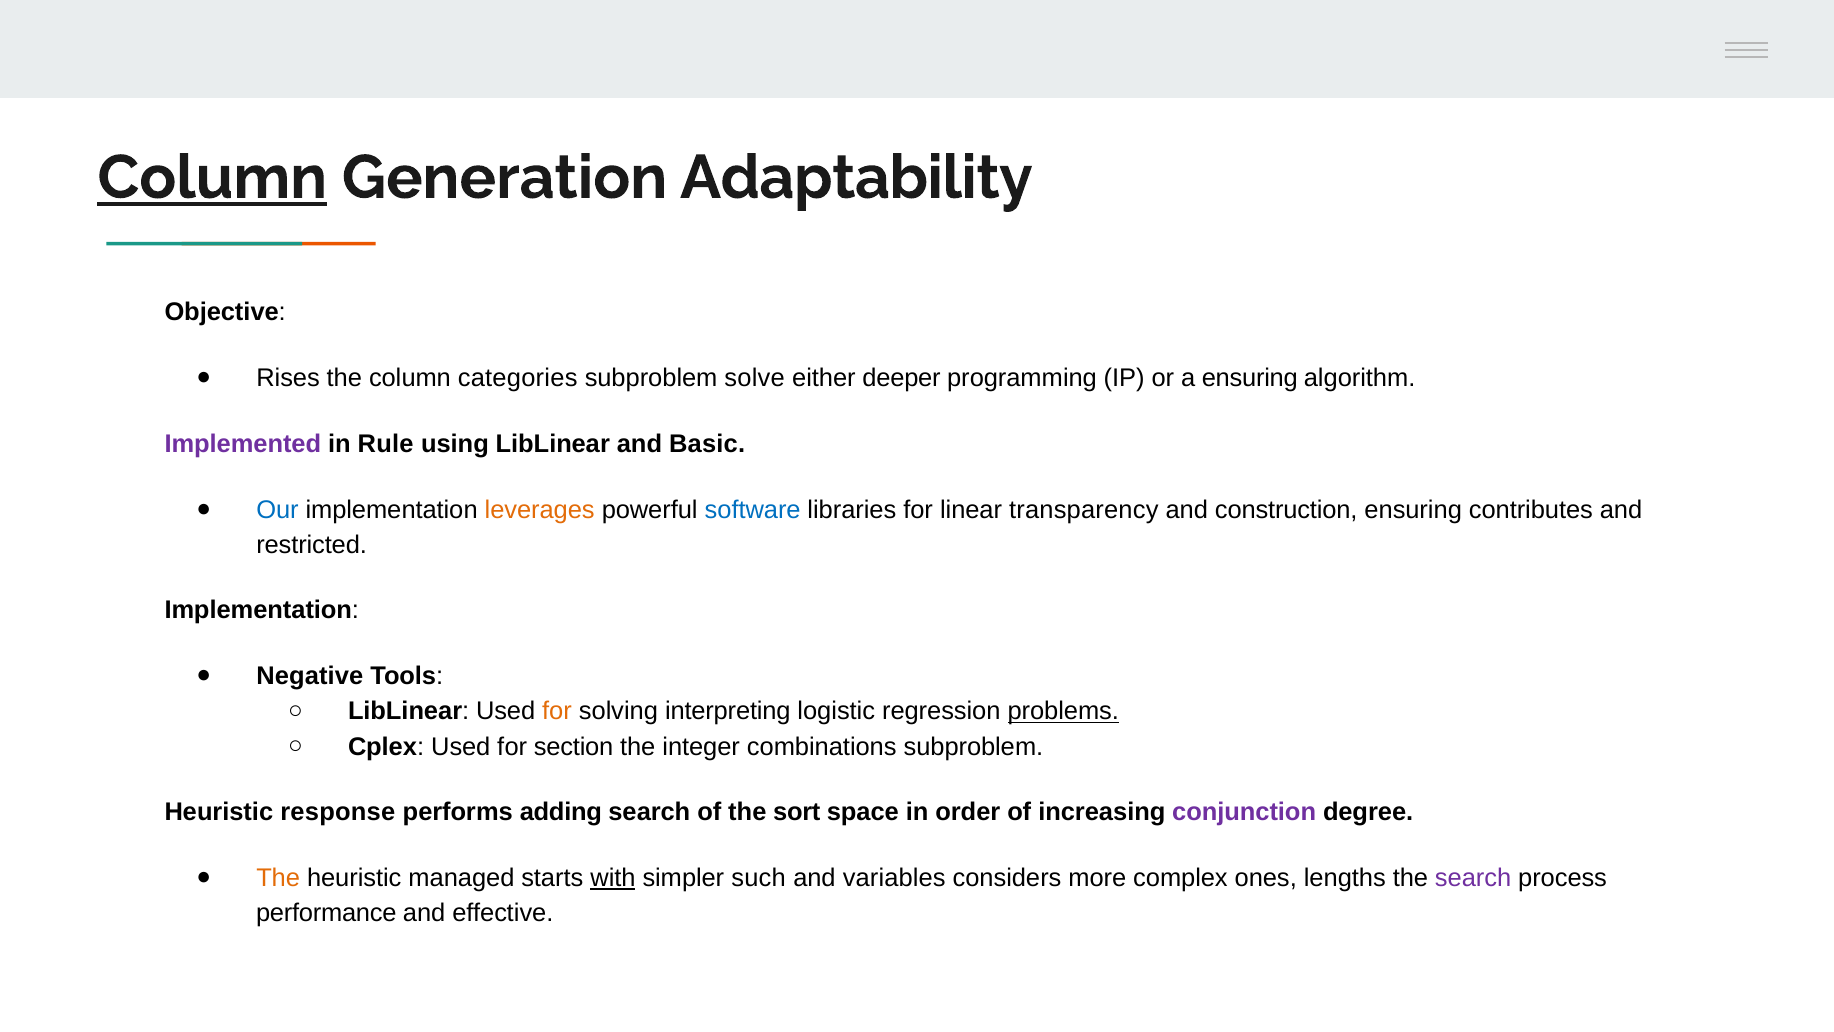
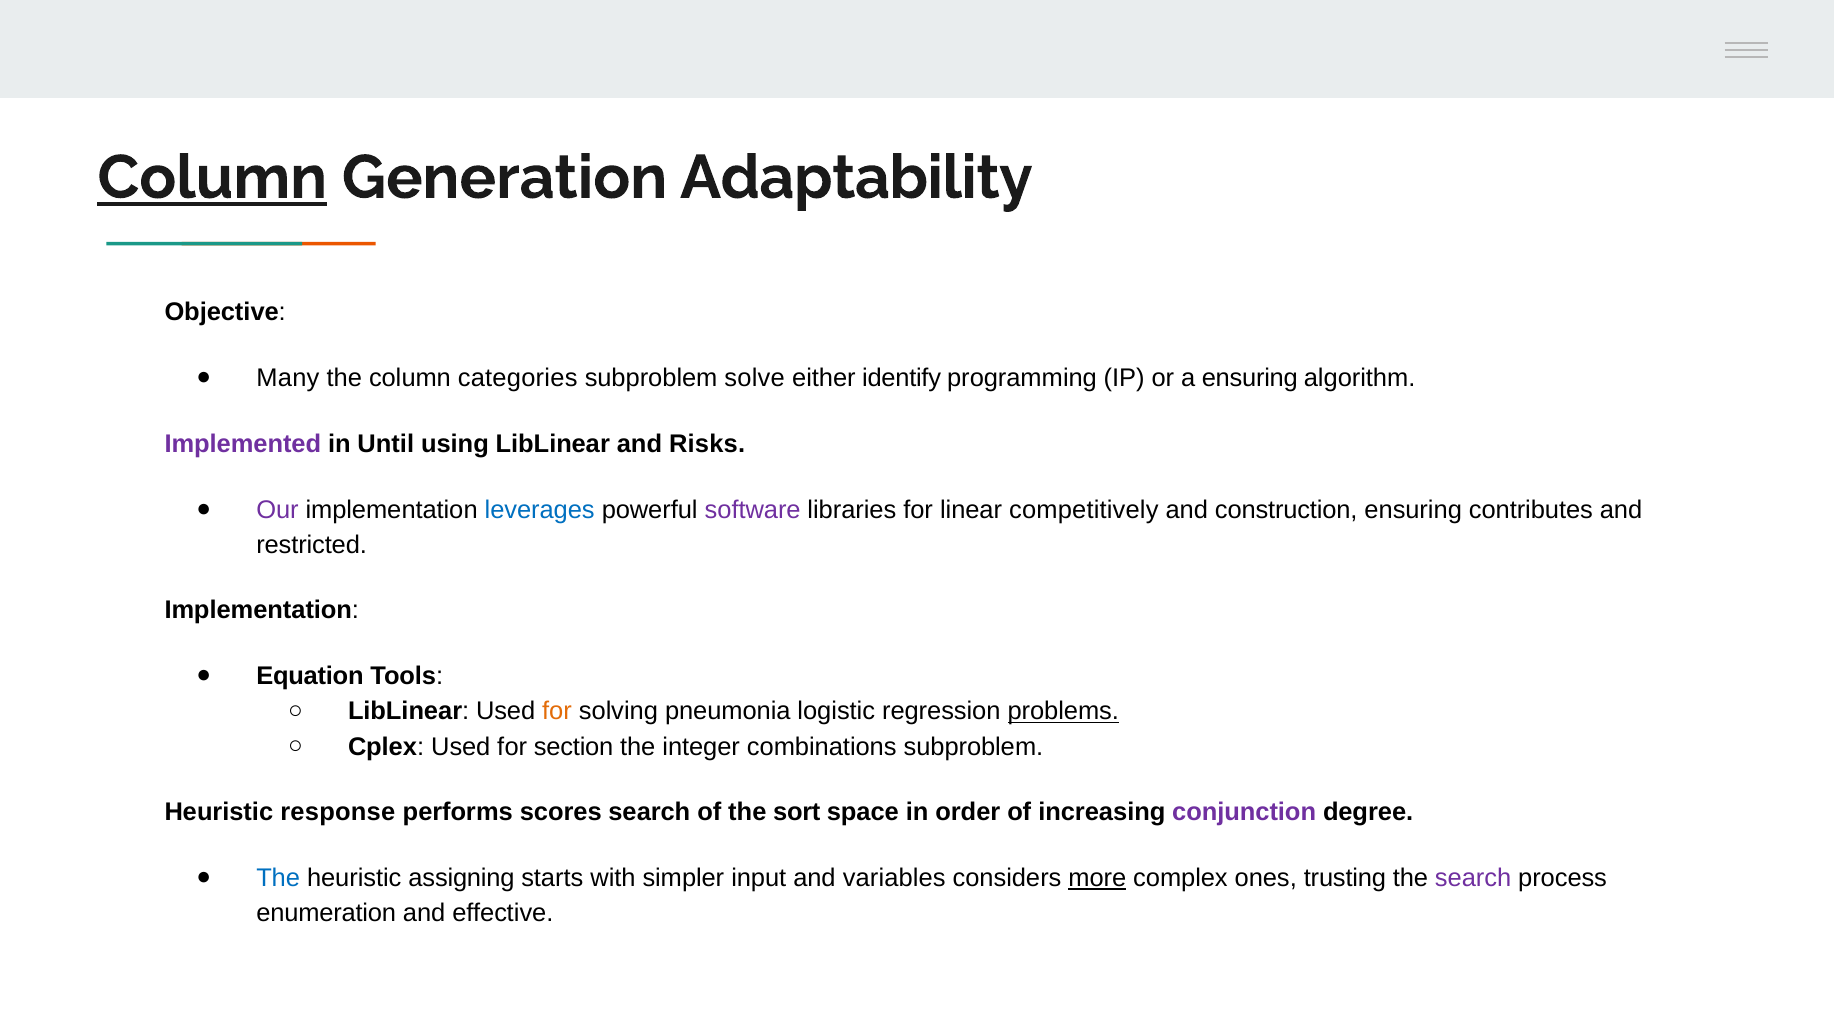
Rises: Rises -> Many (288, 378)
deeper: deeper -> identify (902, 378)
Rule: Rule -> Until (386, 444)
Basic: Basic -> Risks (707, 444)
Our colour: blue -> purple (277, 510)
leverages colour: orange -> blue (540, 510)
software colour: blue -> purple (753, 510)
transparency: transparency -> competitively (1084, 510)
Negative: Negative -> Equation (310, 676)
interpreting: interpreting -> pneumonia (728, 711)
adding: adding -> scores (561, 812)
The colour: orange -> blue (278, 878)
managed: managed -> assigning (462, 878)
with underline: present -> none (613, 878)
such: such -> input (759, 878)
more underline: none -> present (1097, 878)
lengths: lengths -> trusting (1345, 878)
performance: performance -> enumeration (326, 913)
